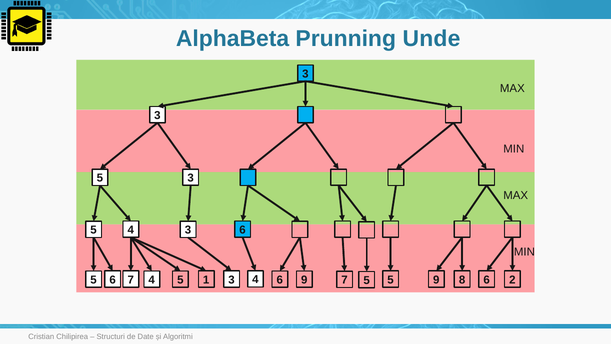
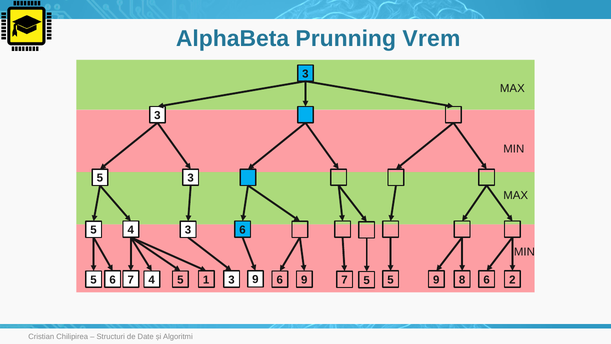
Unde: Unde -> Vrem (431, 39)
1 4: 4 -> 9 (255, 279)
